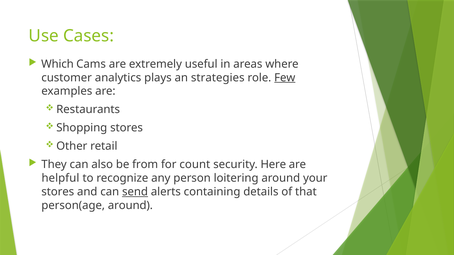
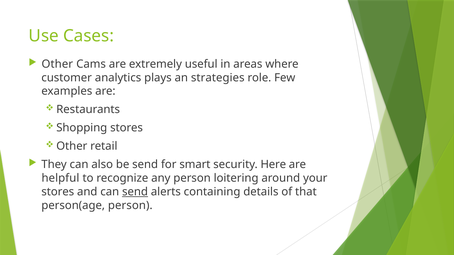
Which: Which -> Other (57, 64)
Few underline: present -> none (285, 78)
be from: from -> send (145, 165)
count: count -> smart (195, 165)
person(age around: around -> person (130, 206)
